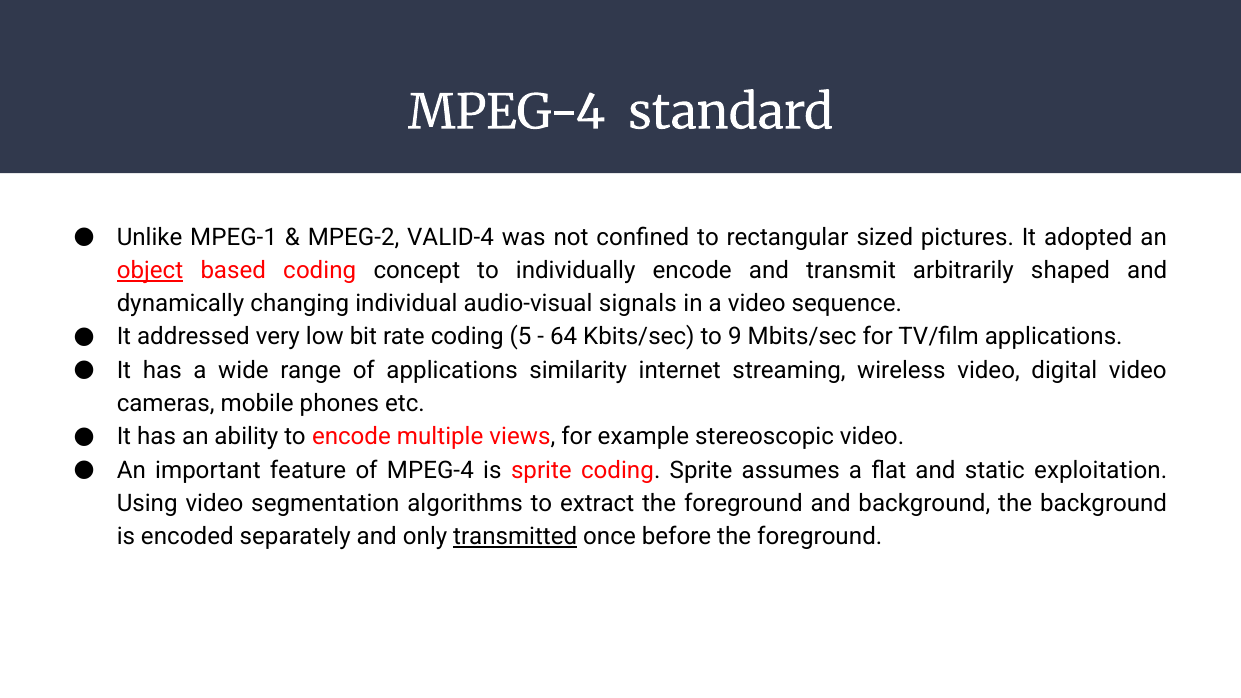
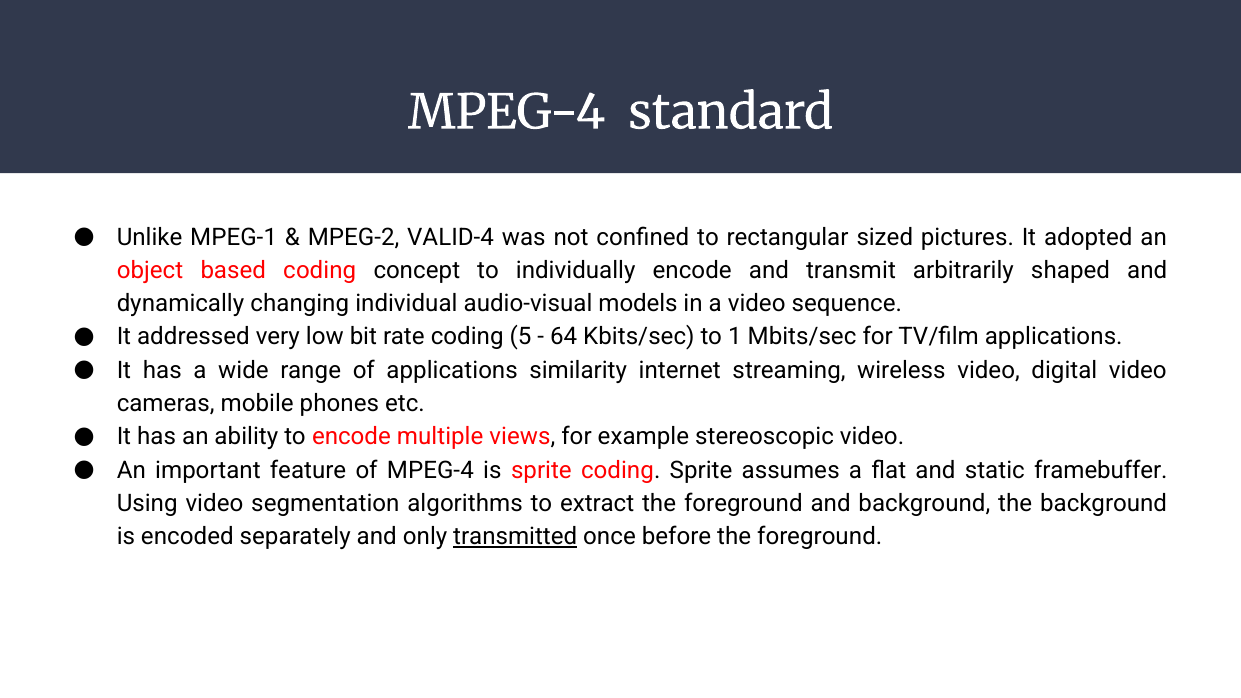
object underline: present -> none (150, 271)
signals: signals -> models (638, 304)
9: 9 -> 1 (735, 337)
exploitation: exploitation -> framebuffer (1101, 470)
